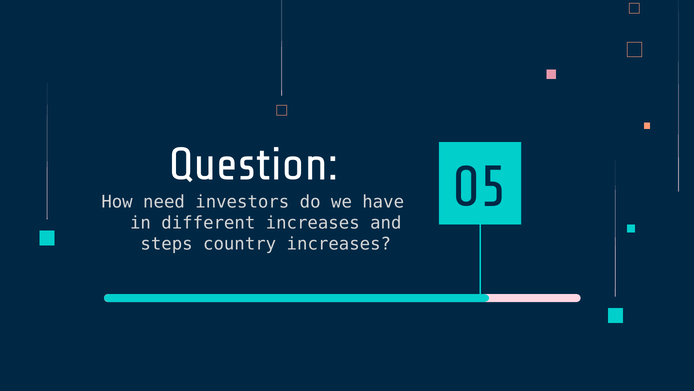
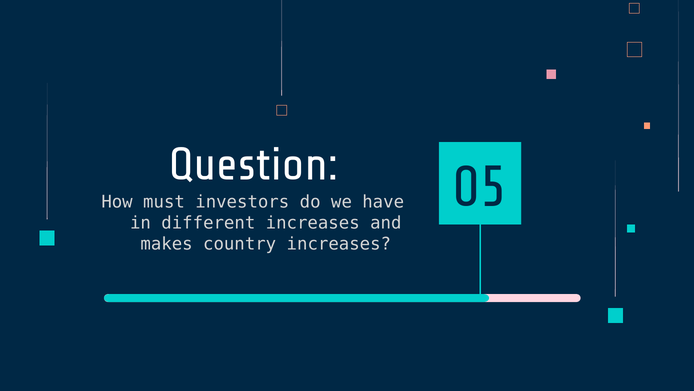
need: need -> must (164, 202)
steps: steps -> makes (167, 243)
